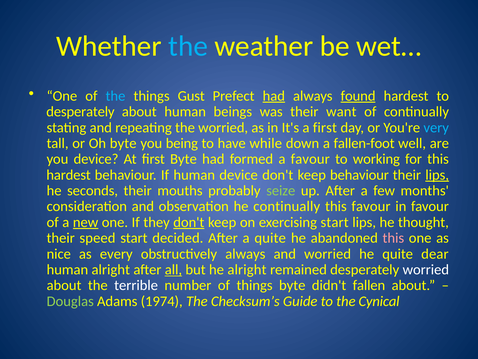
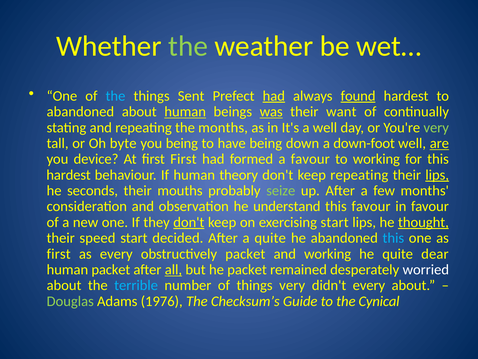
the colour: light blue -> light green (188, 46)
Gust: Gust -> Sent (191, 96)
desperately: desperately -> abandoned (80, 112)
human underline: none -> present (185, 112)
was underline: none -> present (271, 112)
the worried: worried -> months (223, 127)
a first: first -> well (325, 127)
very colour: light blue -> light green (436, 127)
have while: while -> being (266, 143)
fallen-foot: fallen-foot -> down-foot (364, 143)
are underline: none -> present (439, 143)
first Byte: Byte -> First (183, 159)
human device: device -> theory (239, 175)
keep behaviour: behaviour -> repeating (359, 175)
he continually: continually -> understand (287, 206)
new underline: present -> none (86, 222)
thought underline: none -> present (423, 222)
this colour: pink -> light blue (393, 238)
nice: nice -> first (59, 254)
obstructively always: always -> packet (245, 254)
and worried: worried -> working (328, 254)
human alright: alright -> packet (111, 269)
he alright: alright -> packet (247, 269)
terrible colour: white -> light blue (136, 285)
things byte: byte -> very (292, 285)
didn't fallen: fallen -> every (369, 285)
1974: 1974 -> 1976 (162, 301)
